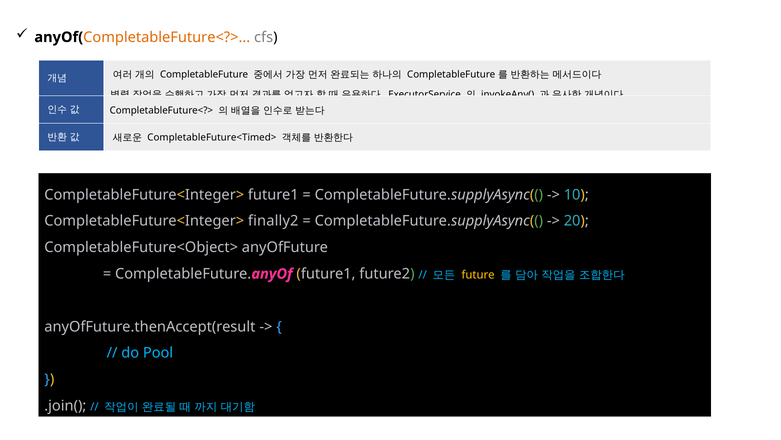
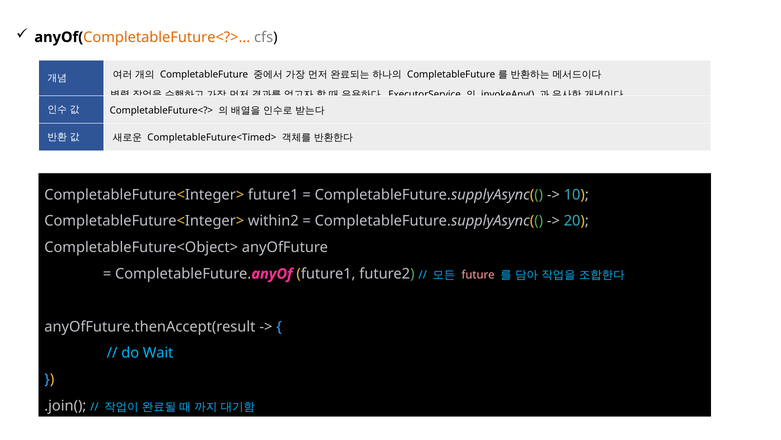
finally2: finally2 -> within2 (273, 221)
future colour: yellow -> pink (478, 275)
Pool: Pool -> Wait (158, 353)
